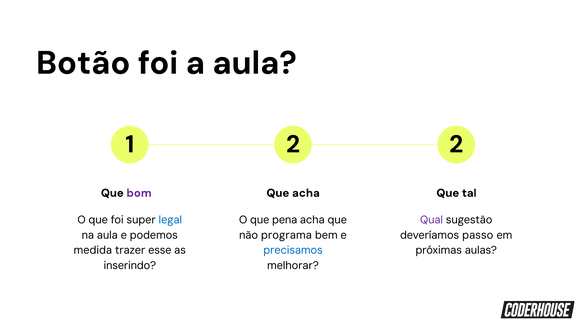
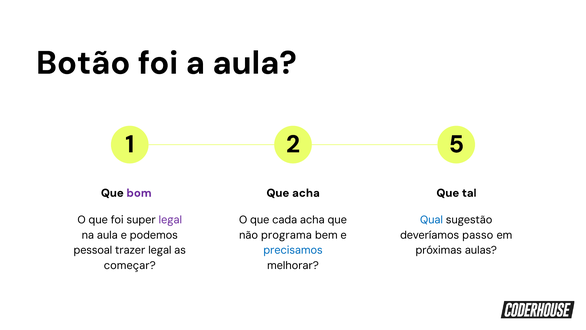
2 2: 2 -> 5 (456, 144)
legal colour: blue -> purple (170, 220)
pena: pena -> cada (285, 220)
Qual colour: purple -> blue (432, 220)
medida: medida -> pessoal (93, 250)
trazer esse: esse -> legal (160, 250)
inserindo: inserindo -> começar (130, 265)
